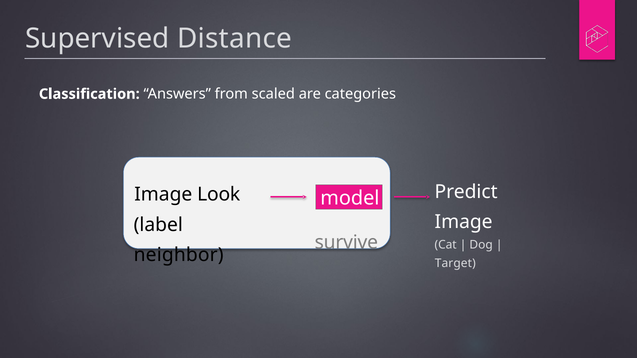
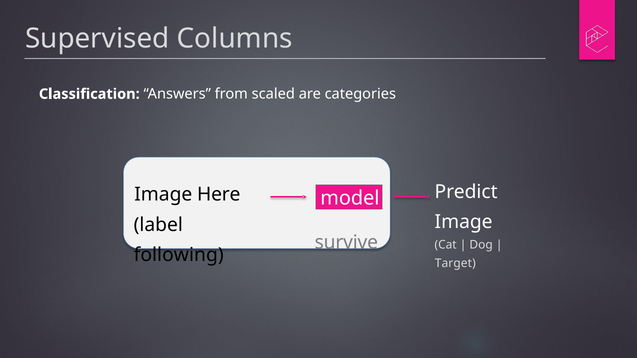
Distance: Distance -> Columns (235, 39)
Look: Look -> Here (219, 195)
neighbor: neighbor -> following (179, 255)
